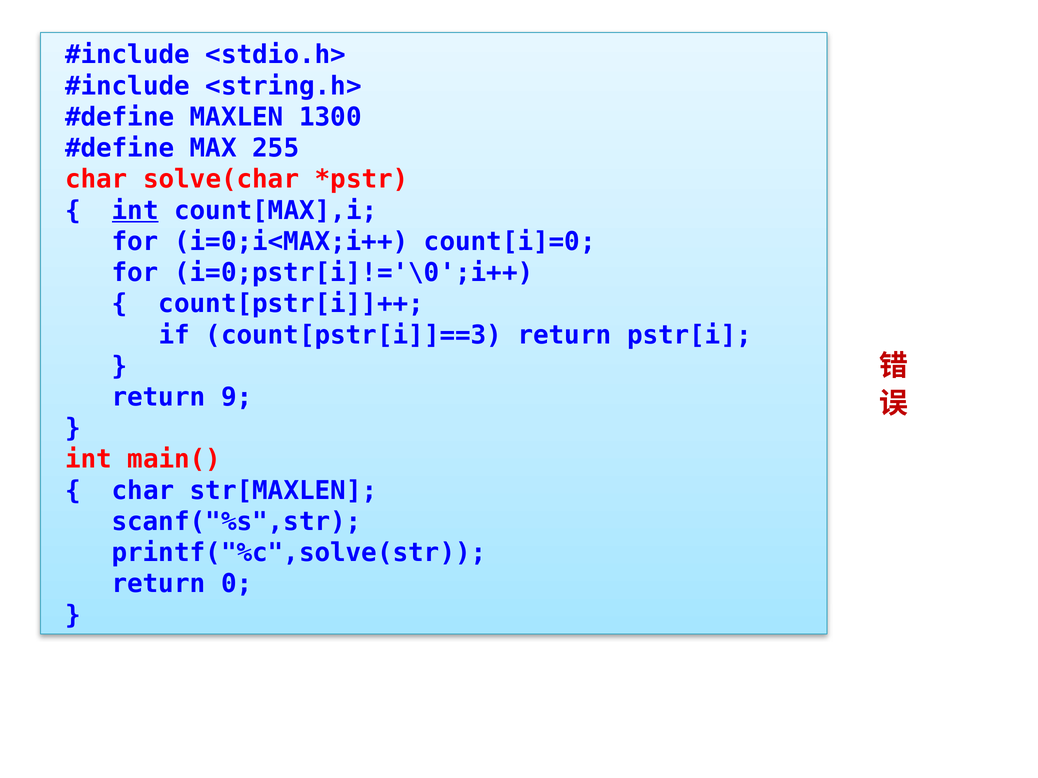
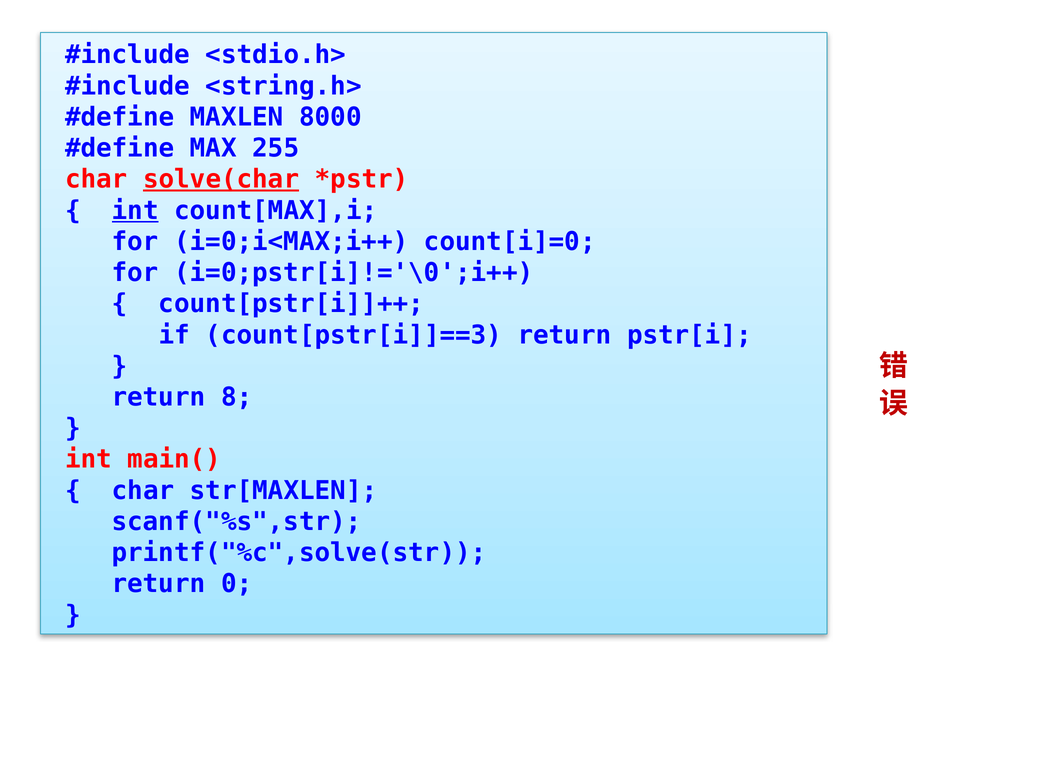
1300: 1300 -> 8000 (330, 117)
solve(char underline: none -> present (221, 179)
9: 9 -> 8 (237, 397)
